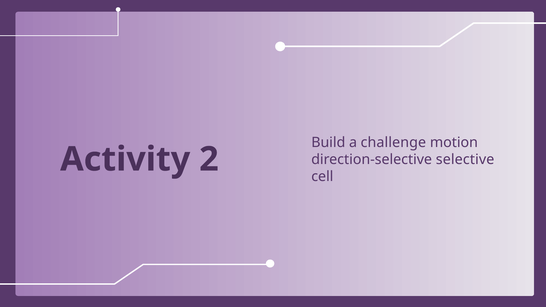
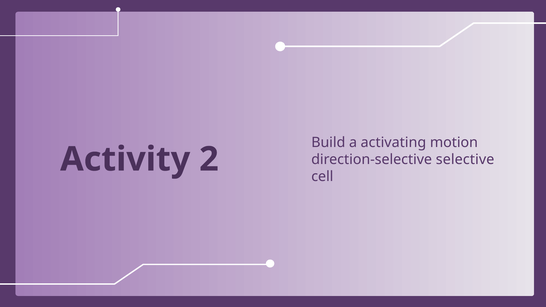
challenge: challenge -> activating (393, 143)
